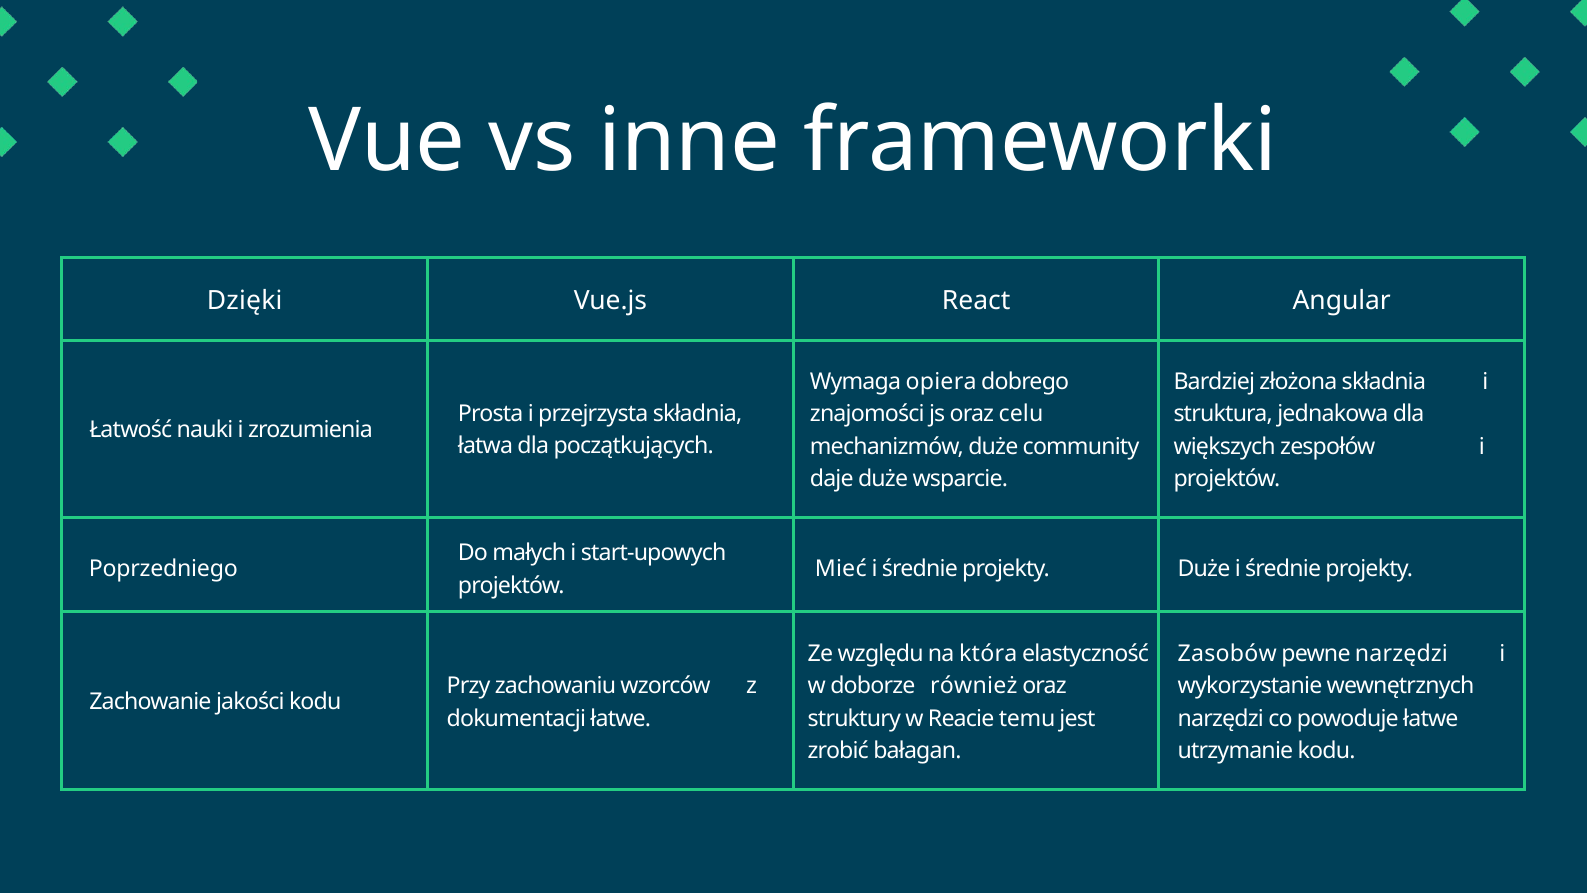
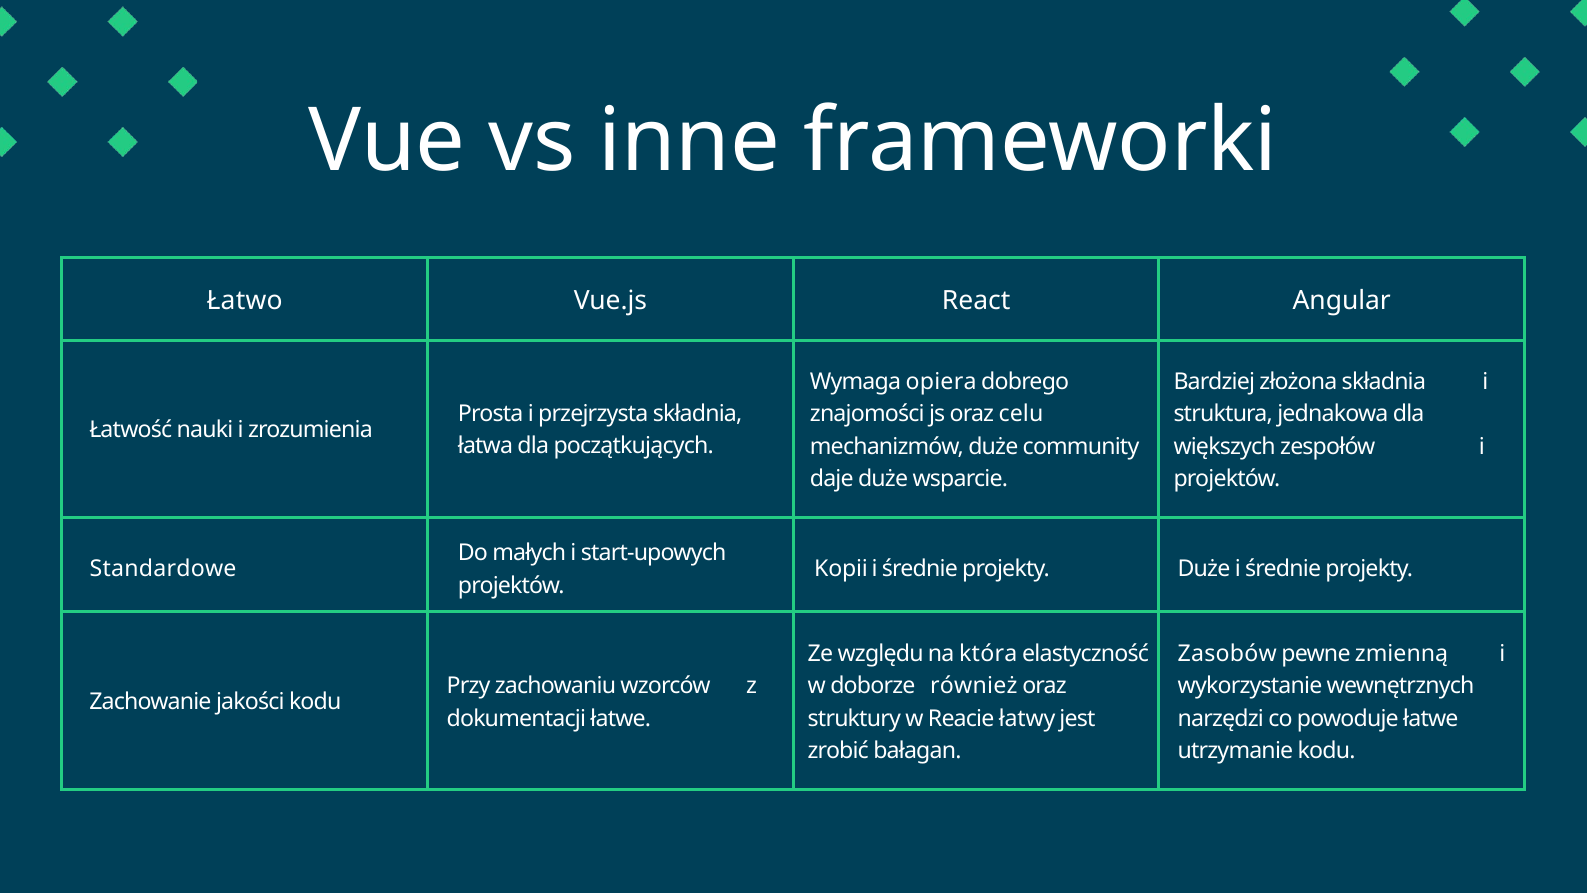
Dzięki: Dzięki -> Łatwo (245, 301)
Poprzedniego: Poprzedniego -> Standardowe (163, 569)
Mieć: Mieć -> Kopii (841, 569)
pewne narzędzi: narzędzi -> zmienną (1402, 654)
temu: temu -> łatwy (1027, 719)
